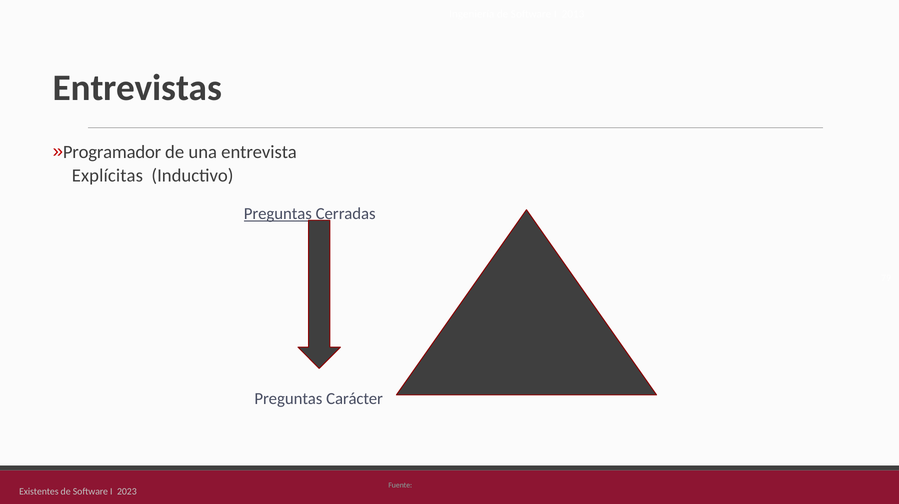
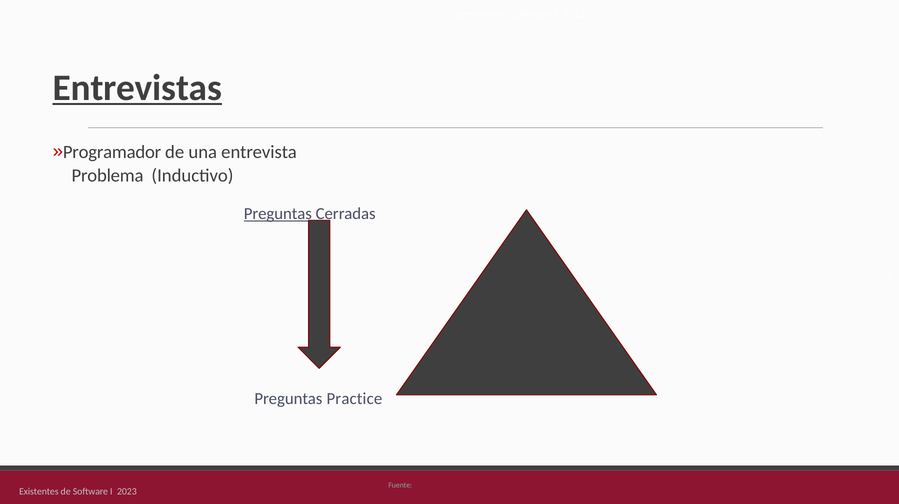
Entrevistas underline: none -> present (137, 88)
Explícitas: Explícitas -> Problema (108, 175)
Carácter: Carácter -> Practice (354, 399)
